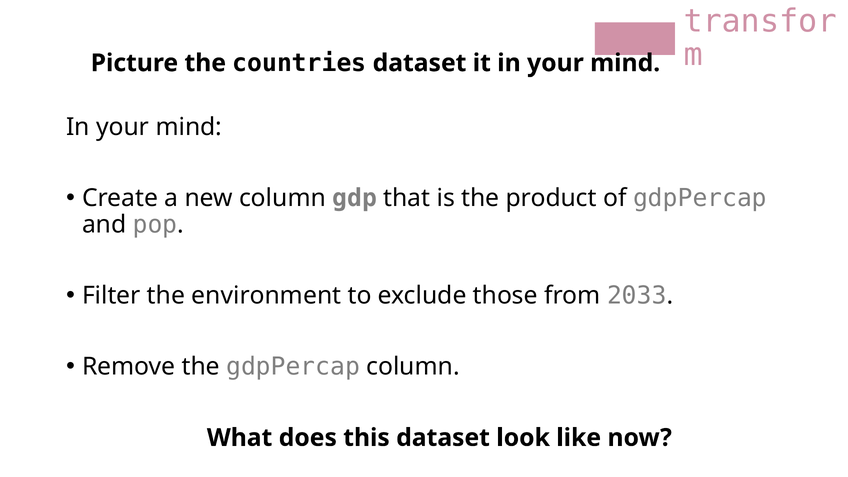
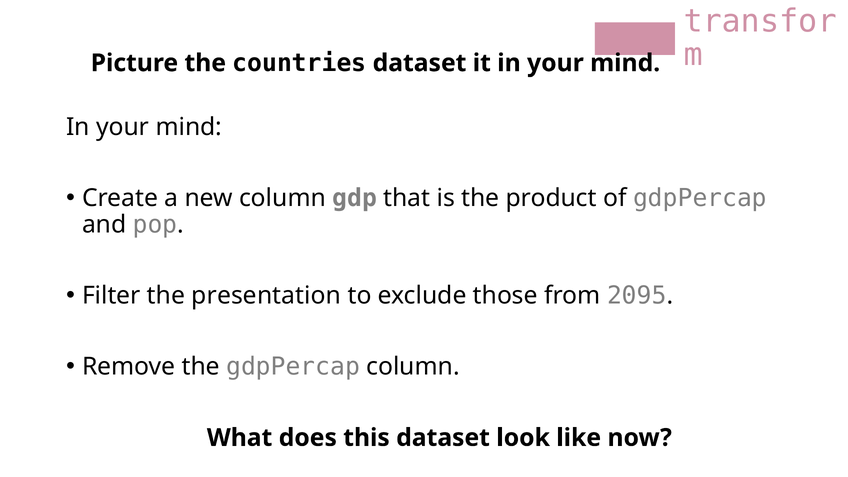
environment: environment -> presentation (266, 296)
2033: 2033 -> 2095 (637, 296)
